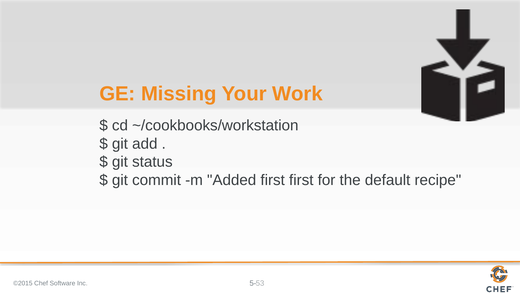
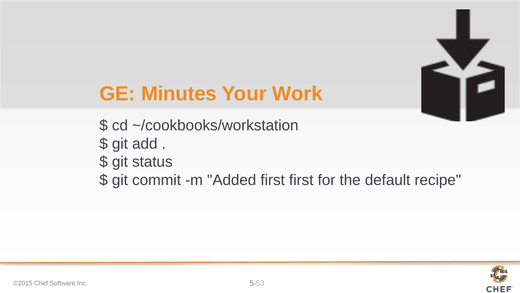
Missing: Missing -> Minutes (179, 94)
